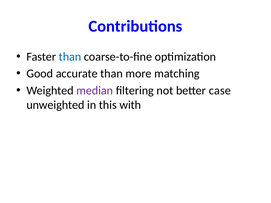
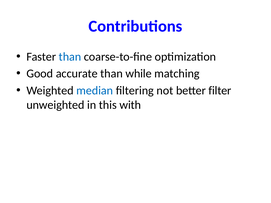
more: more -> while (139, 74)
median colour: purple -> blue (95, 91)
case: case -> filter (220, 91)
